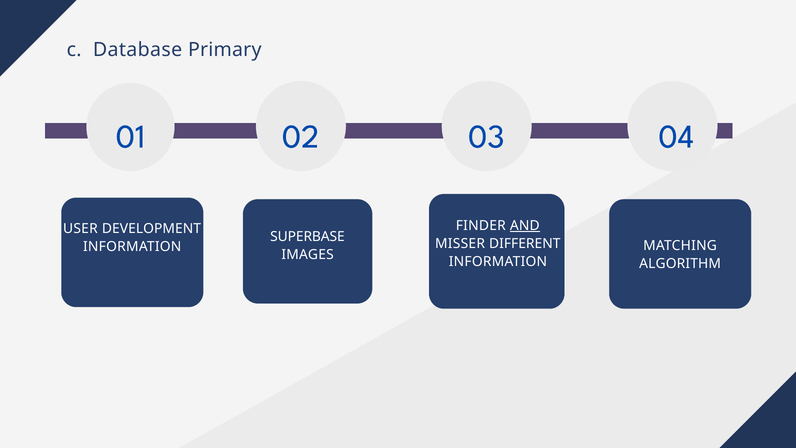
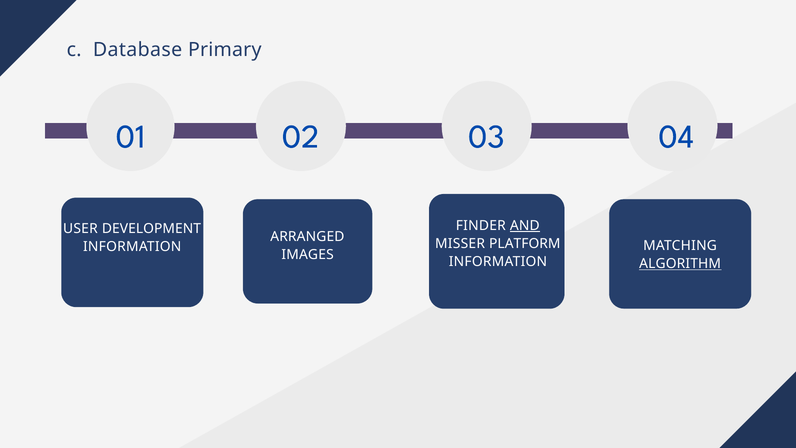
SUPERBASE: SUPERBASE -> ARRANGED (307, 237)
DIFFERENT: DIFFERENT -> PLATFORM (525, 243)
ALGORITHM underline: none -> present (680, 264)
